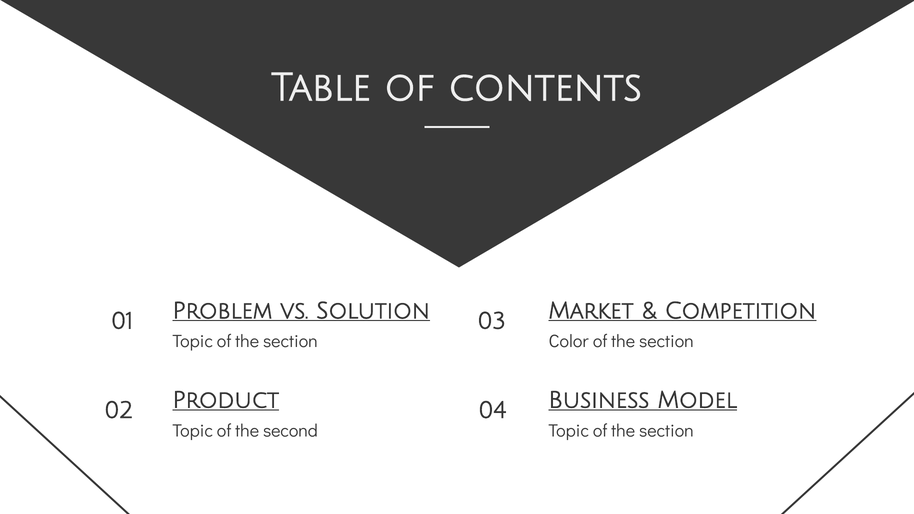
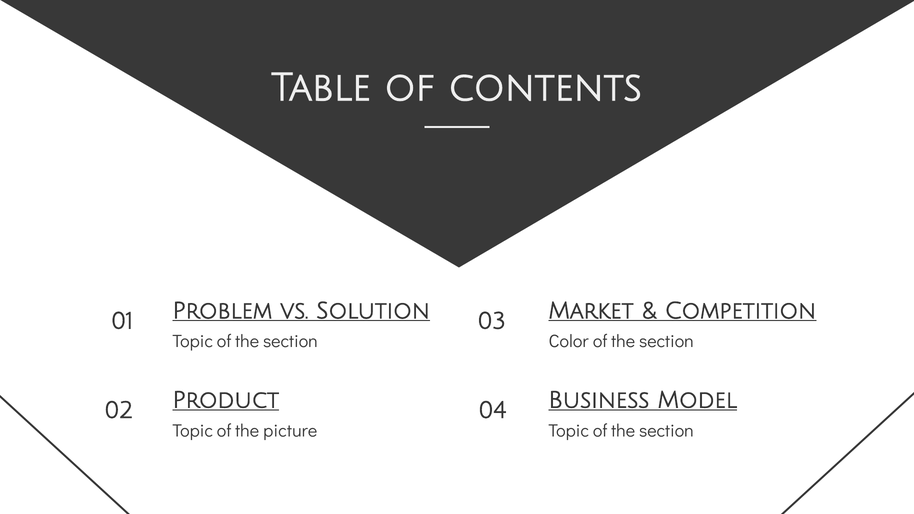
second: second -> picture (290, 431)
